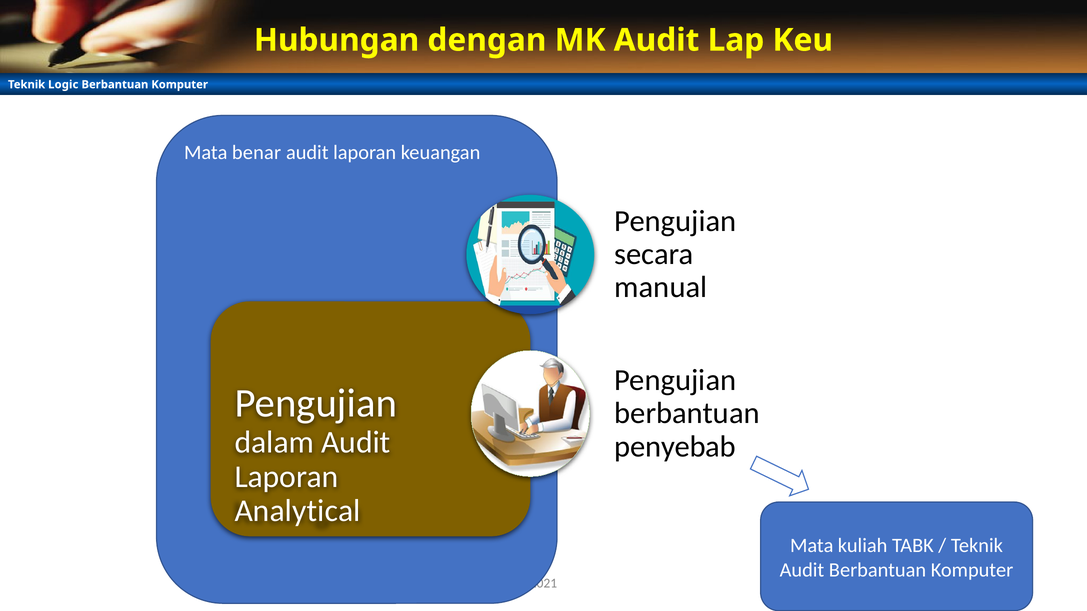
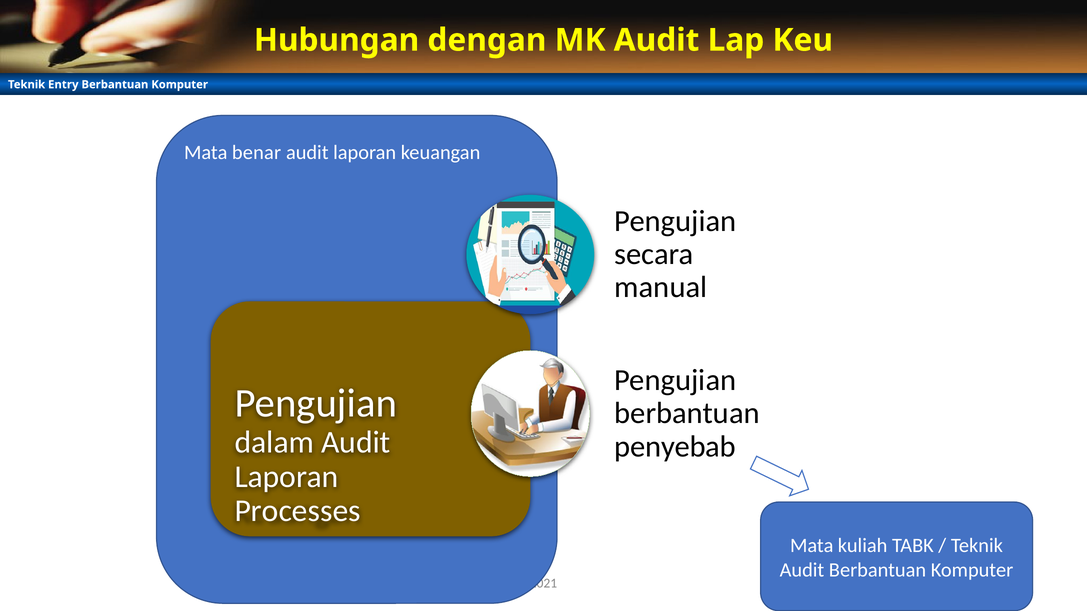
Logic: Logic -> Entry (63, 85)
Analytical: Analytical -> Processes (298, 511)
